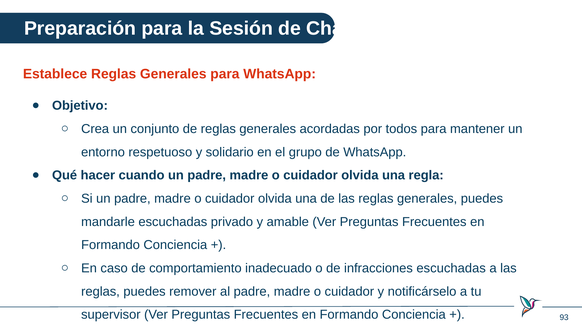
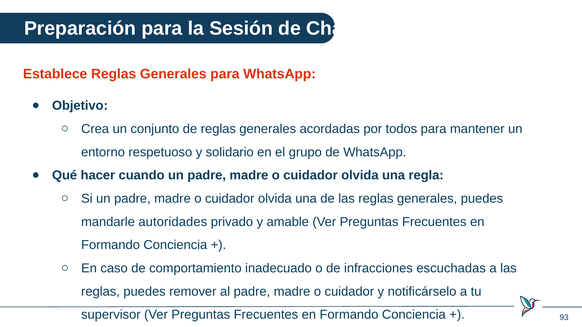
mandarle escuchadas: escuchadas -> autoridades (173, 222)
